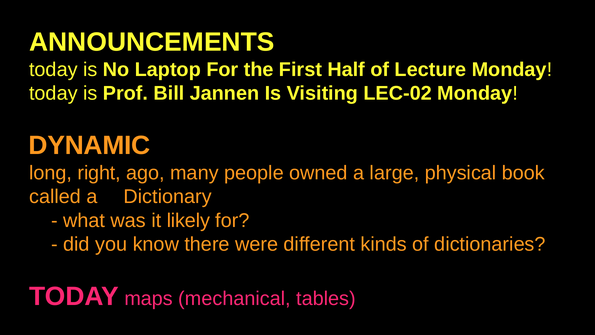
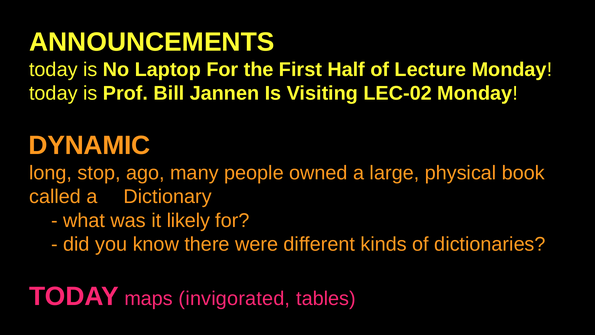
right: right -> stop (99, 173)
mechanical: mechanical -> invigorated (234, 298)
